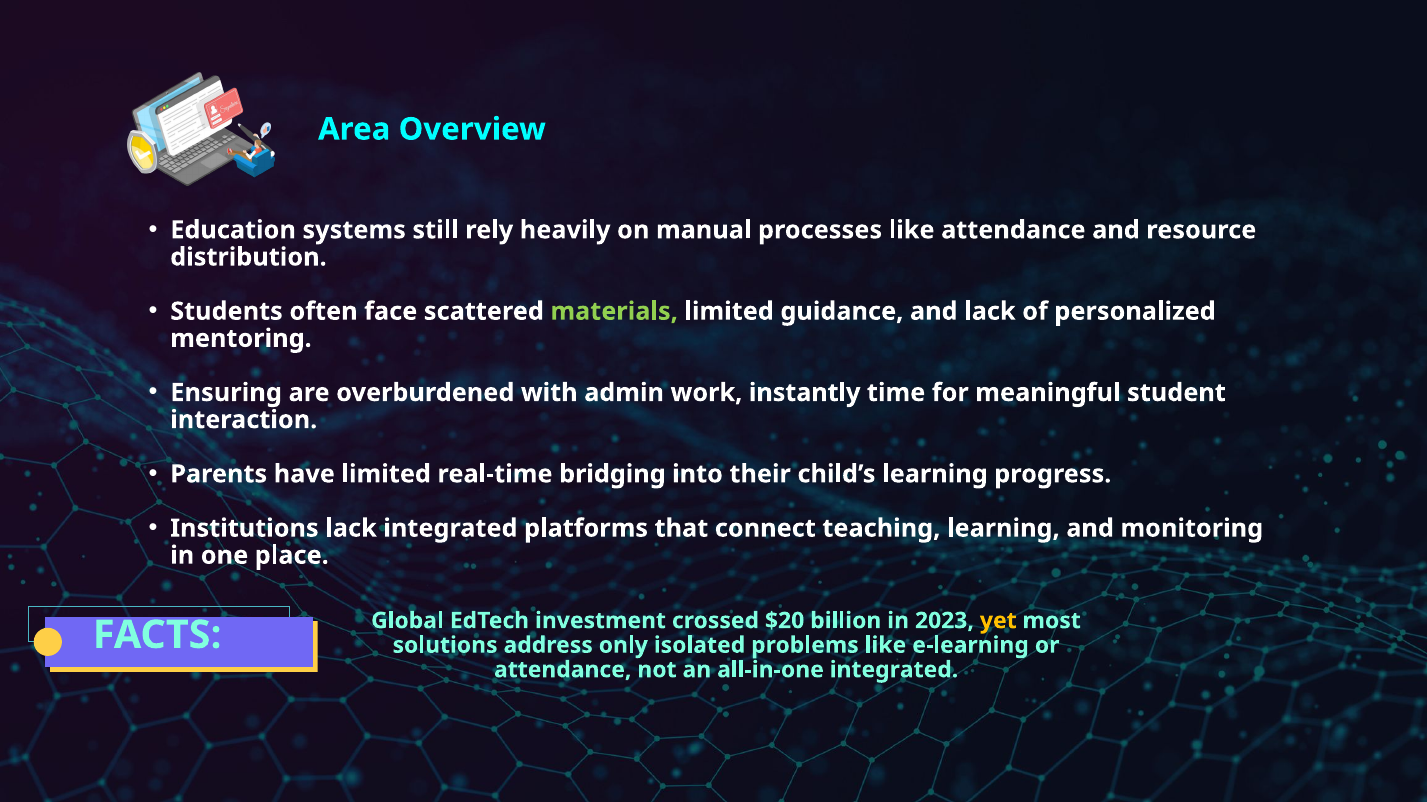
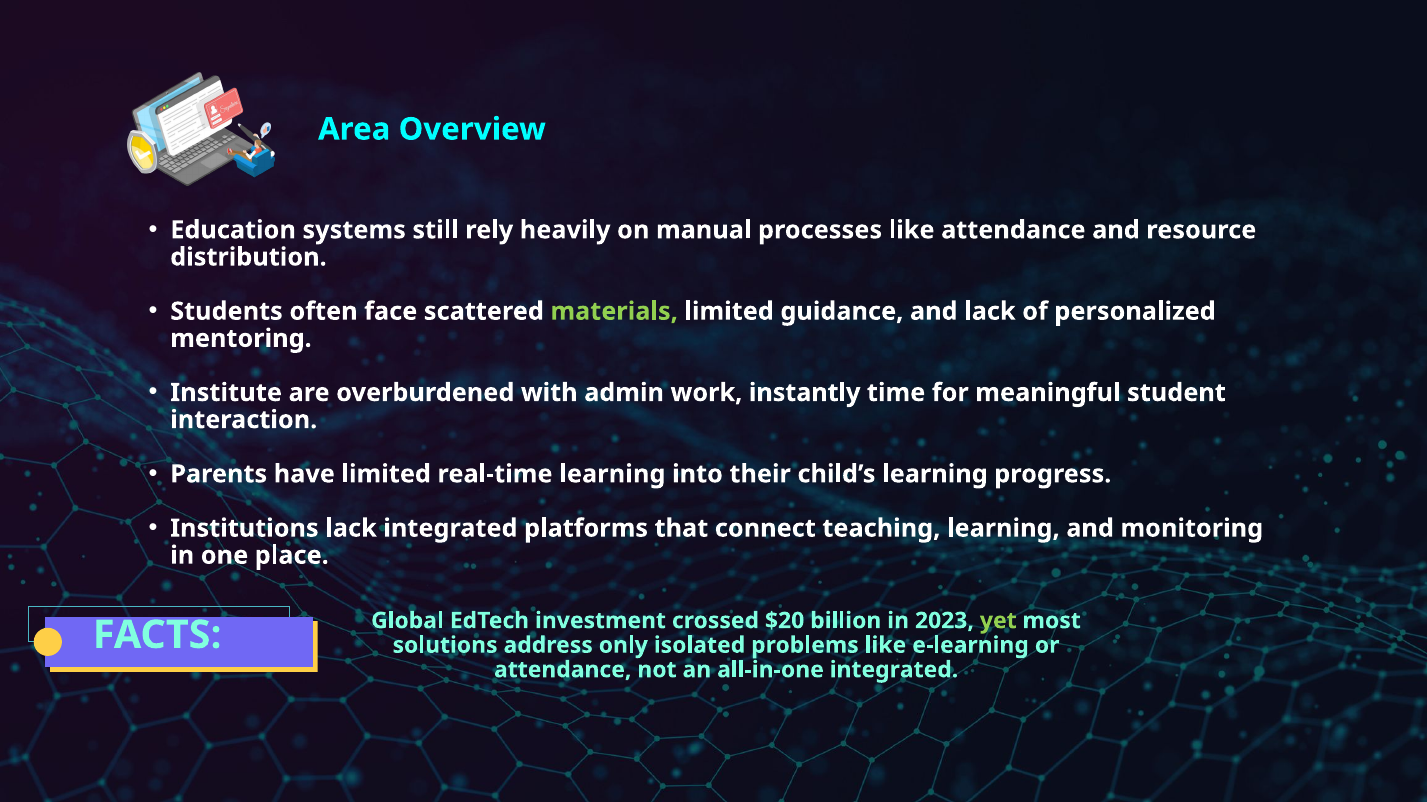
Ensuring: Ensuring -> Institute (226, 393)
real-time bridging: bridging -> learning (612, 474)
yet colour: yellow -> light green (998, 621)
